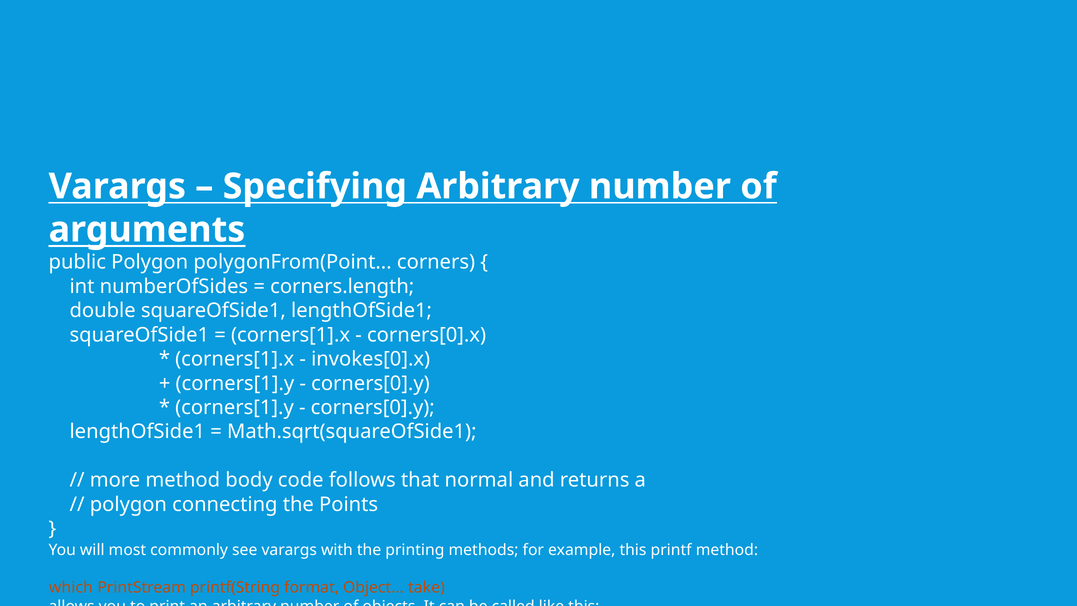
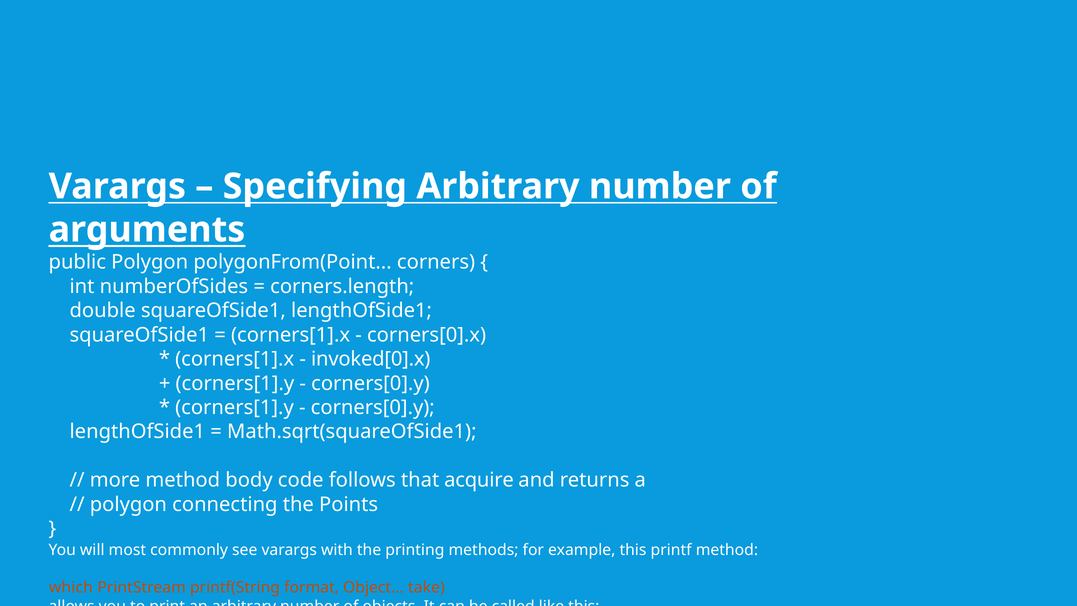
invokes[0].x: invokes[0].x -> invoked[0].x (371, 359)
normal: normal -> acquire (479, 480)
